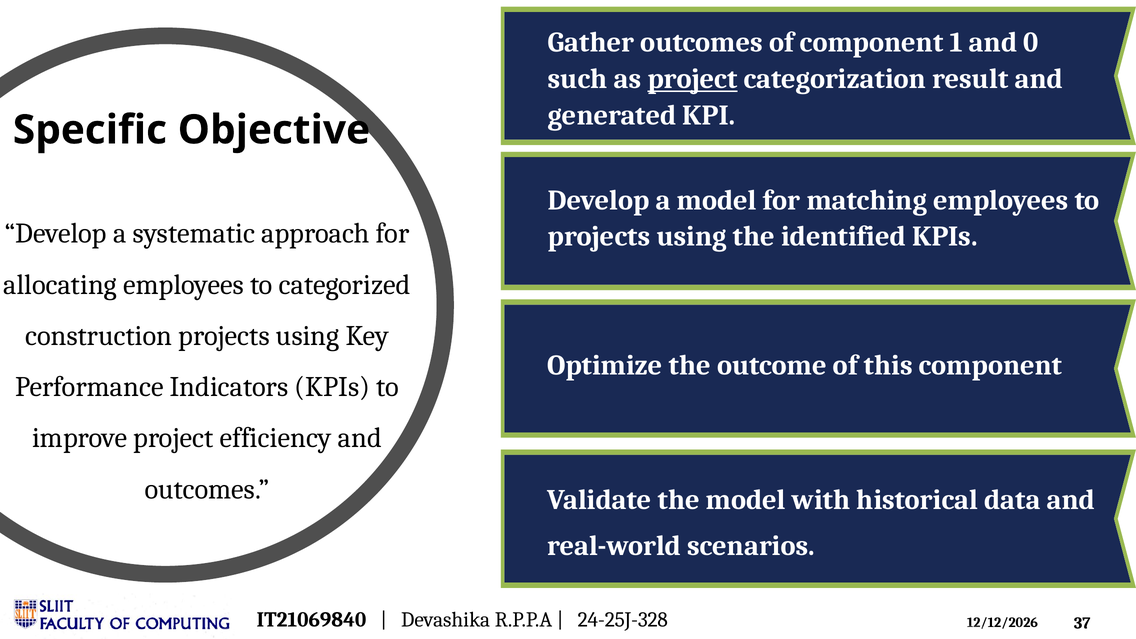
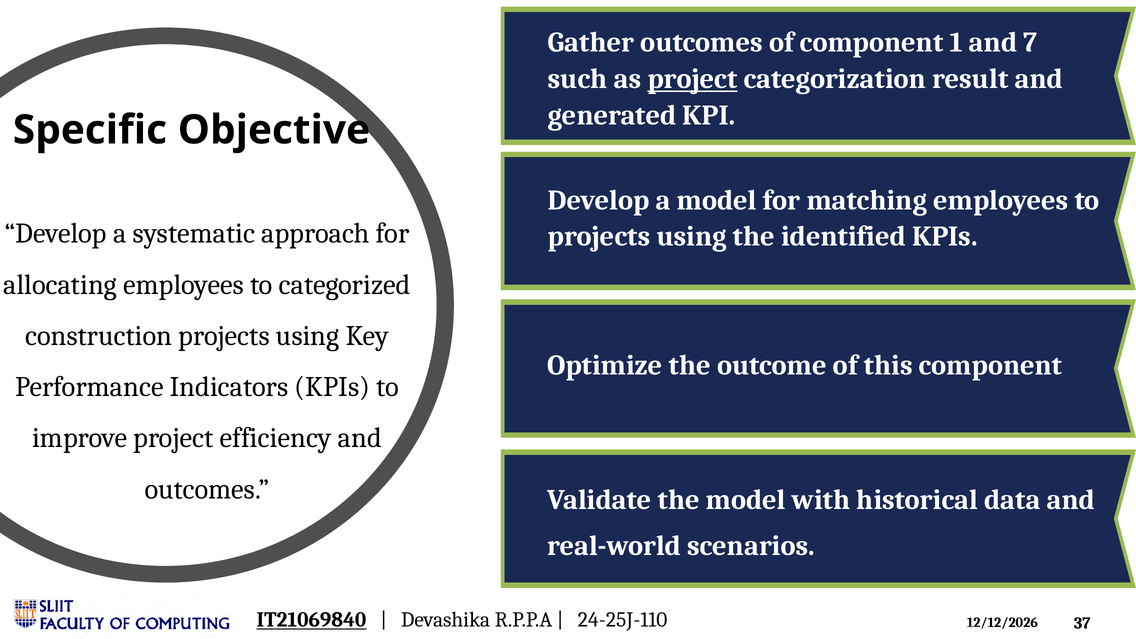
0: 0 -> 7 (1031, 43)
IT21069840 underline: none -> present (311, 620)
24-25J-328: 24-25J-328 -> 24-25J-110 (623, 620)
